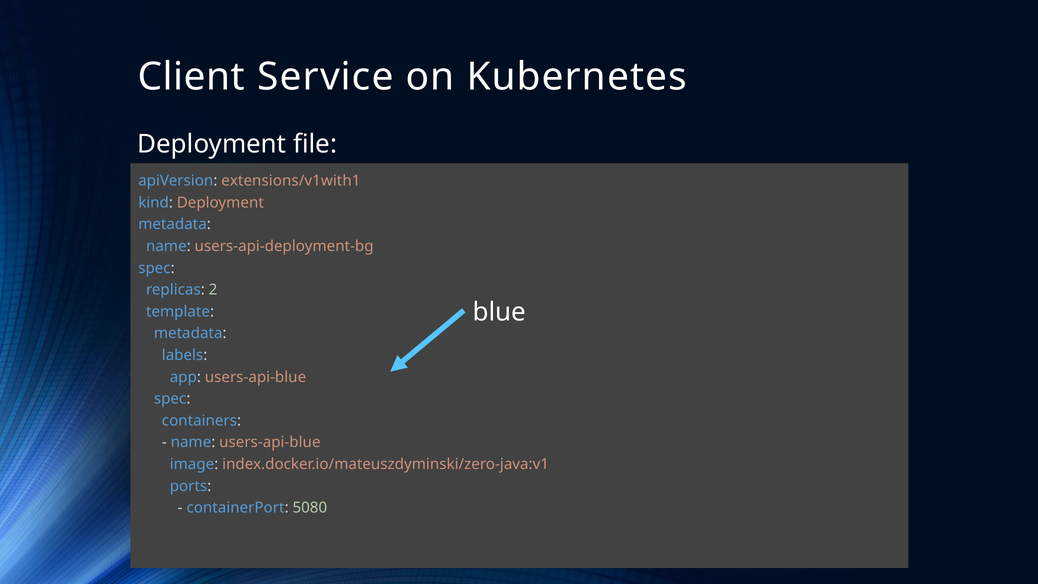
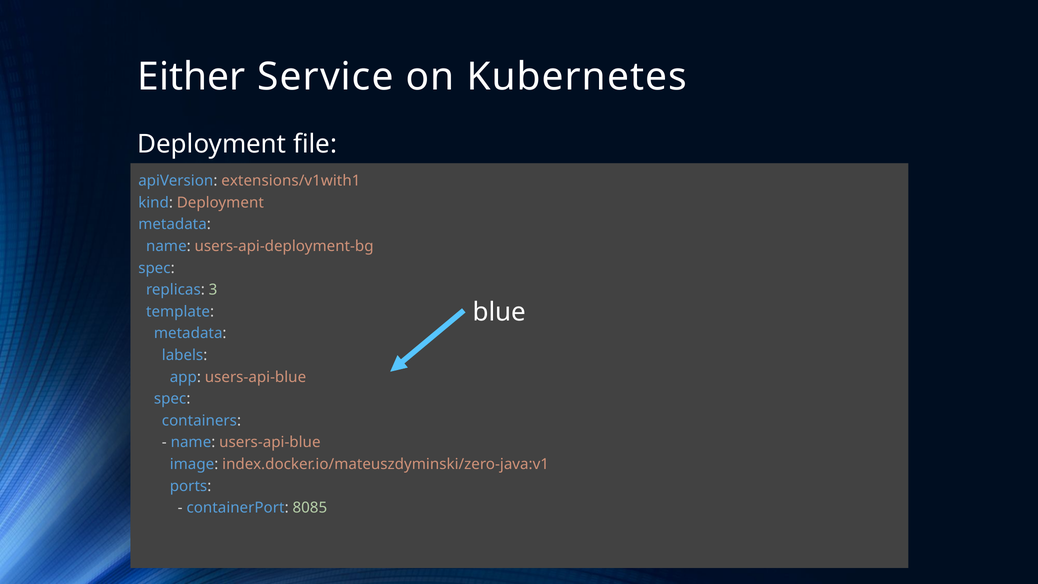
Client: Client -> Either (191, 77)
2: 2 -> 3 (213, 290)
5080: 5080 -> 8085 (310, 508)
